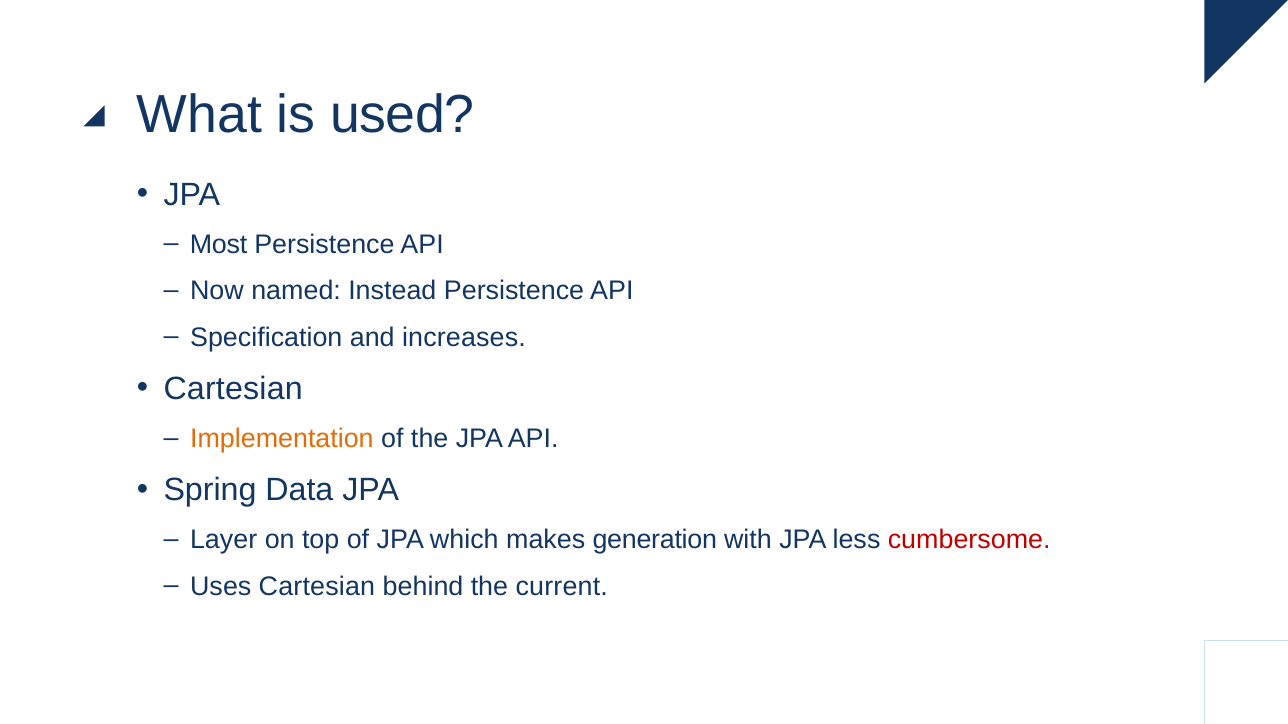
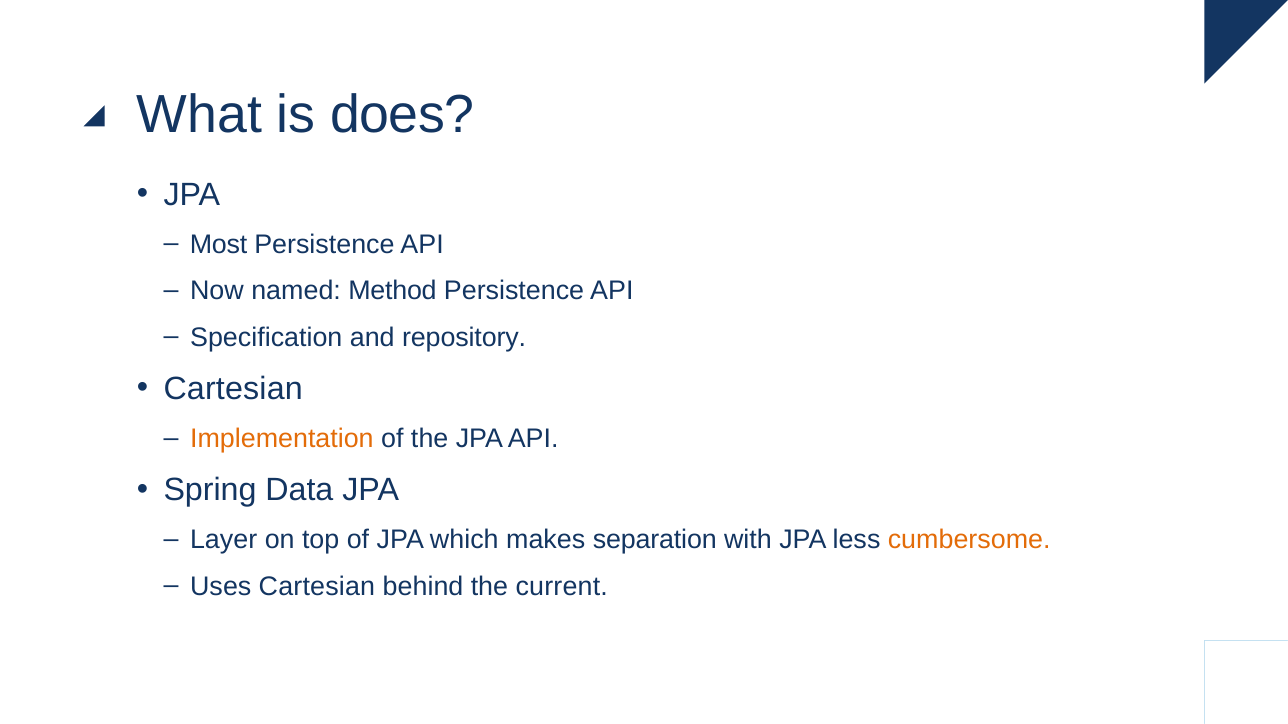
used: used -> does (402, 115)
Instead: Instead -> Method (392, 291)
increases: increases -> repository (464, 338)
generation: generation -> separation (655, 540)
cumbersome colour: red -> orange (969, 540)
